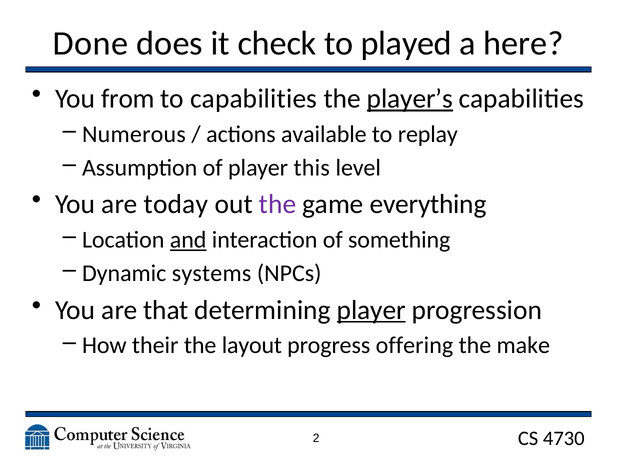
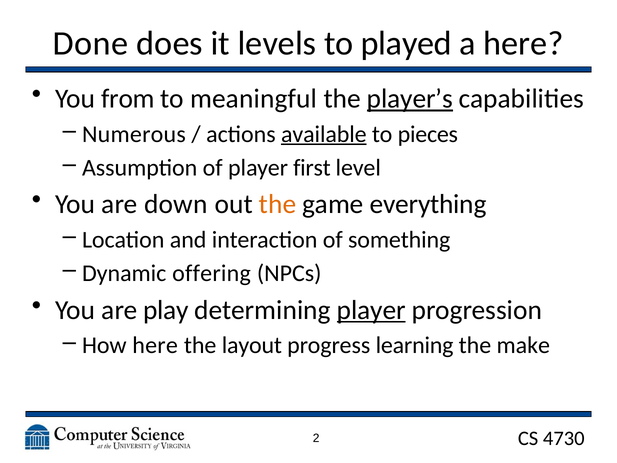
check: check -> levels (277, 44)
to capabilities: capabilities -> meaningful (254, 99)
available underline: none -> present (324, 134)
replay: replay -> pieces (428, 134)
this: this -> first (312, 168)
today: today -> down (176, 204)
the colour: purple -> orange (278, 204)
and underline: present -> none (188, 240)
systems: systems -> offering (212, 273)
that: that -> play (166, 310)
How their: their -> here (155, 345)
offering: offering -> learning (415, 345)
